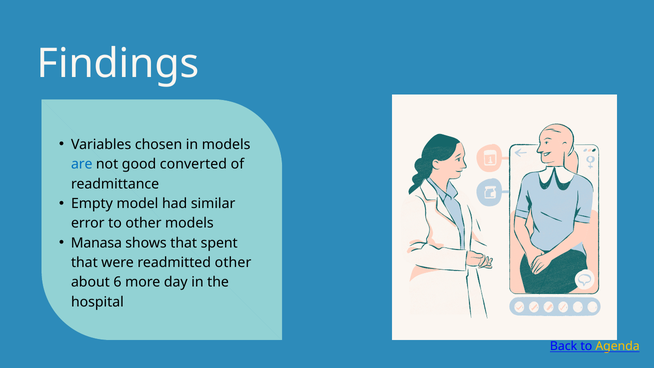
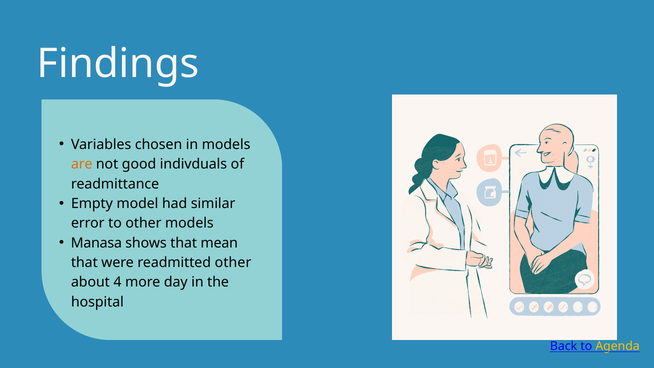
are colour: blue -> orange (82, 164)
converted: converted -> indivduals (193, 164)
spent: spent -> mean (219, 243)
6: 6 -> 4 (117, 282)
